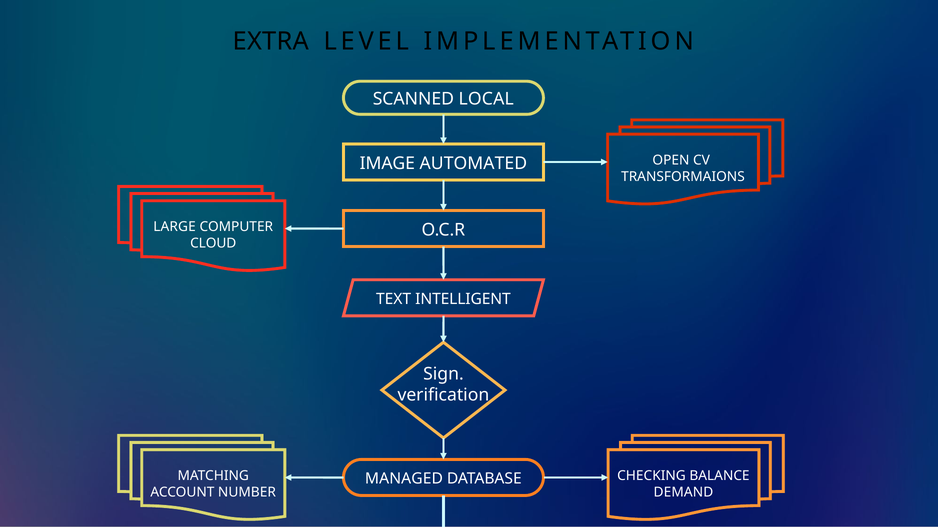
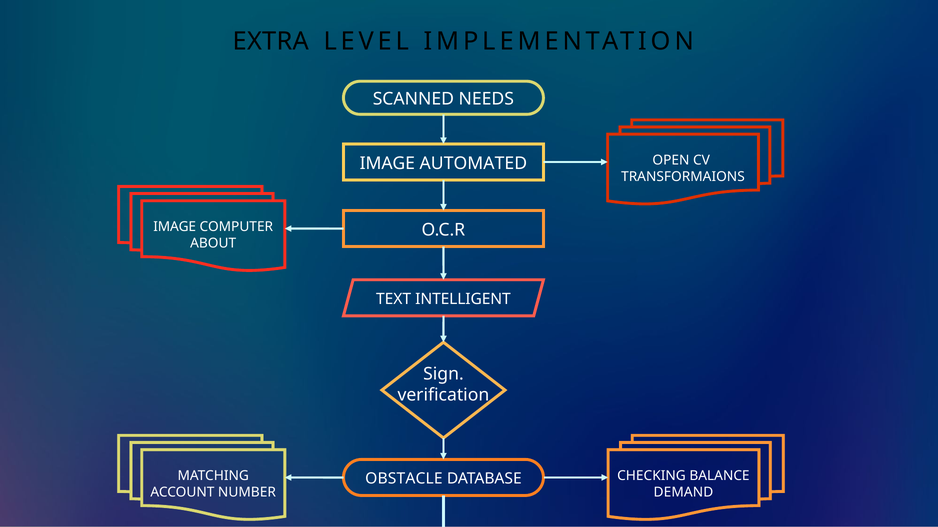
LOCAL: LOCAL -> NEEDS (486, 99)
LARGE: LARGE -> IMAGE (175, 227)
CLOUD: CLOUD -> ABOUT (213, 244)
MANAGED: MANAGED -> OBSTACLE (404, 479)
